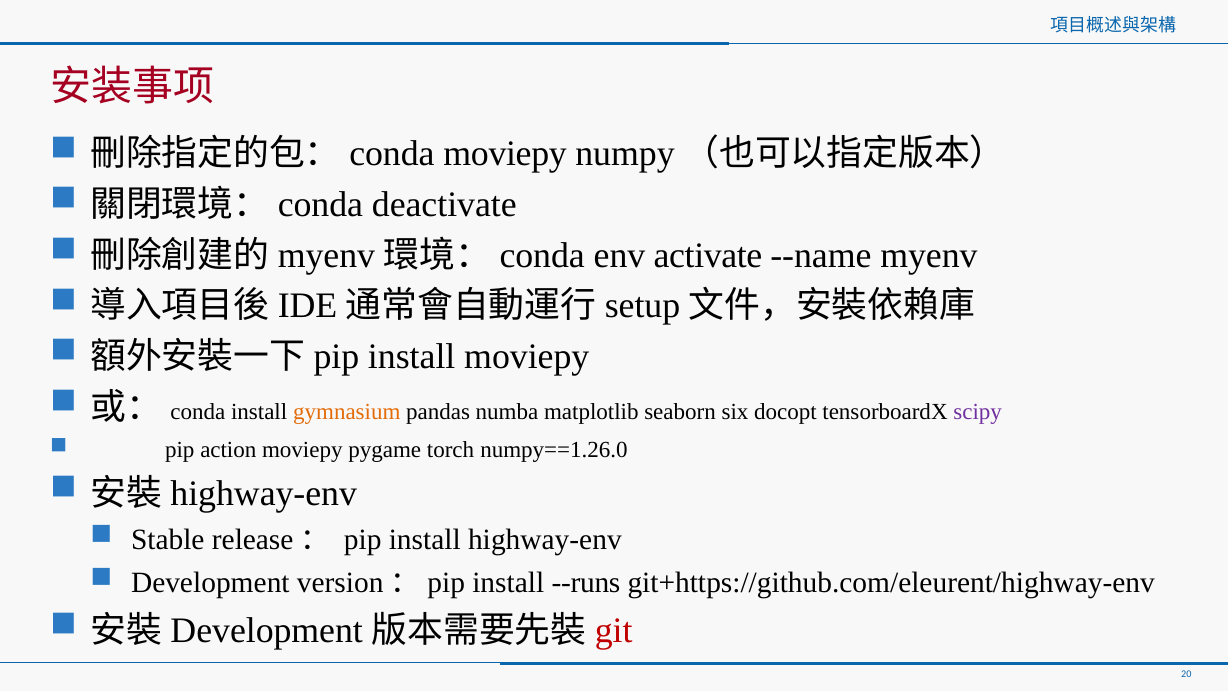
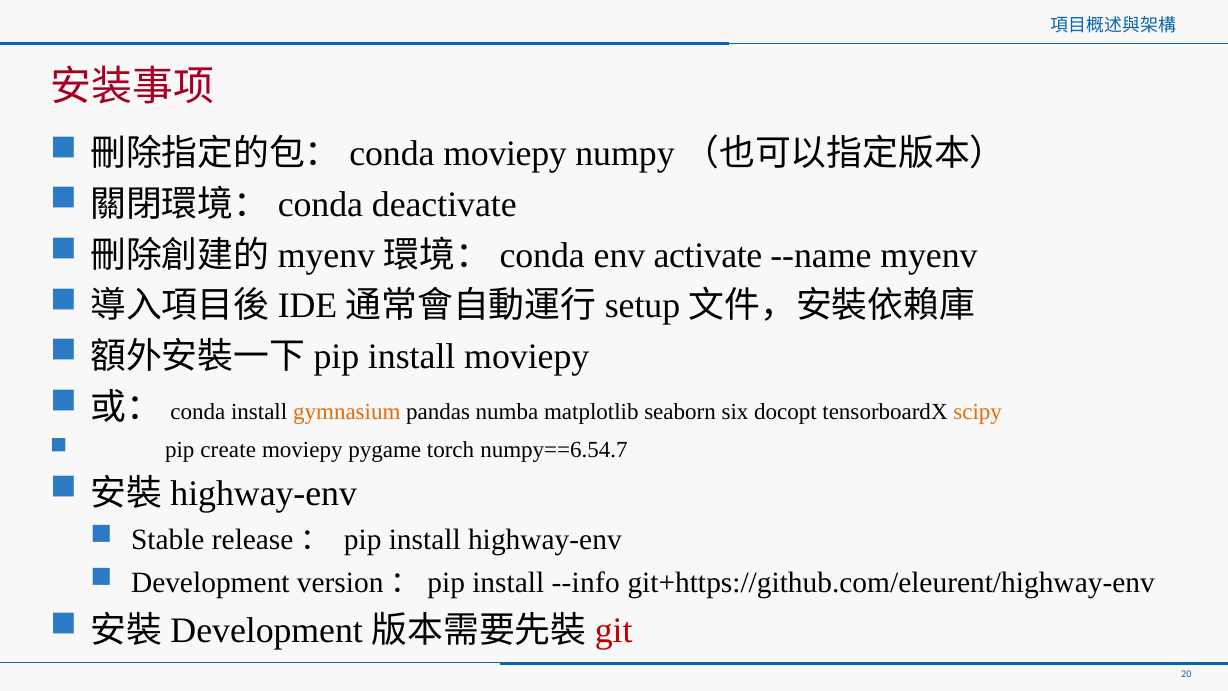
scipy colour: purple -> orange (978, 412)
action: action -> create (228, 450)
numpy==1.26.0: numpy==1.26.0 -> numpy==6.54.7 (554, 450)
--runs: --runs -> --info (586, 583)
